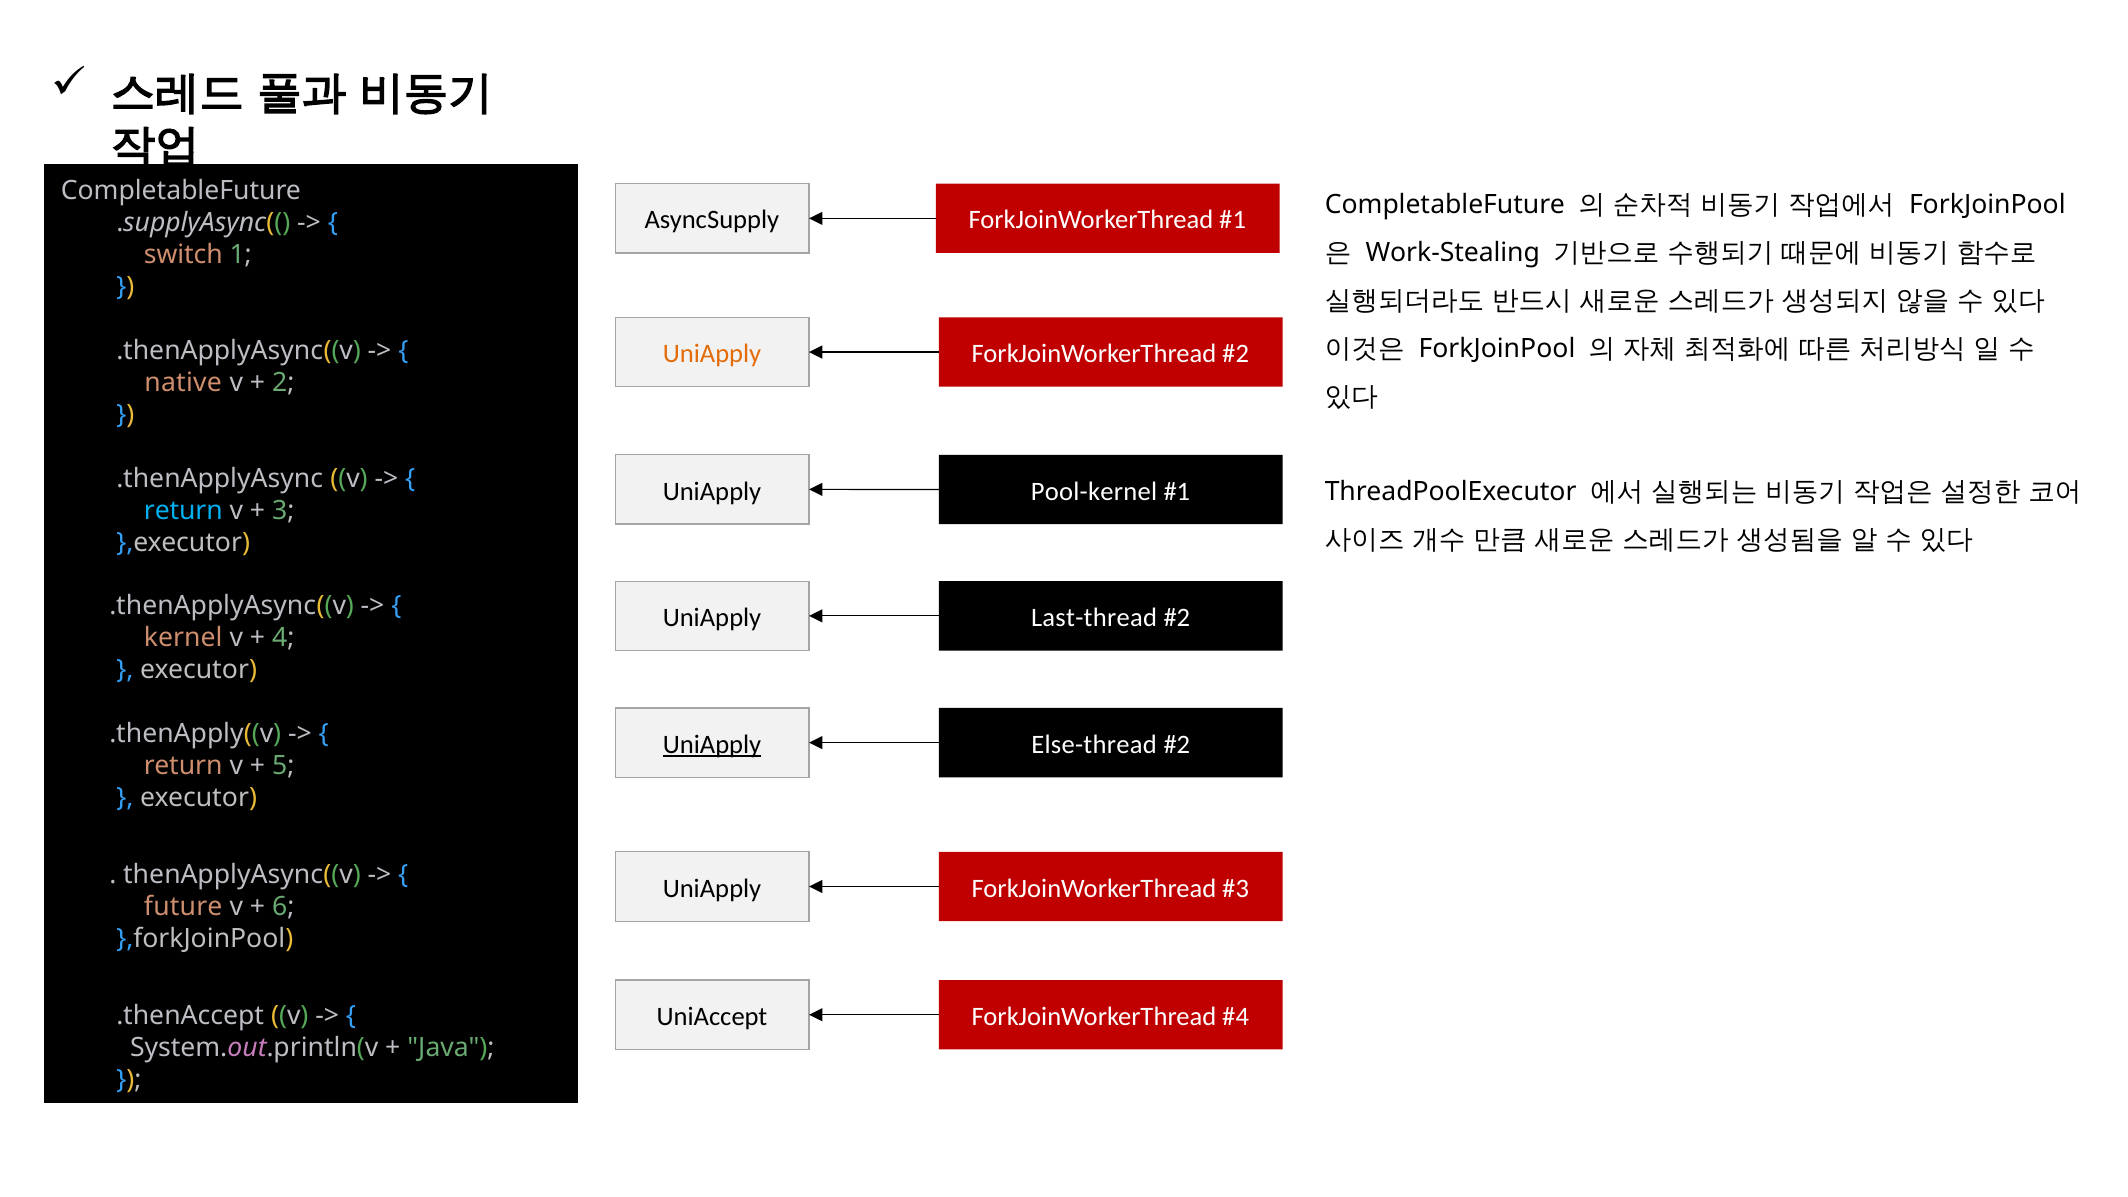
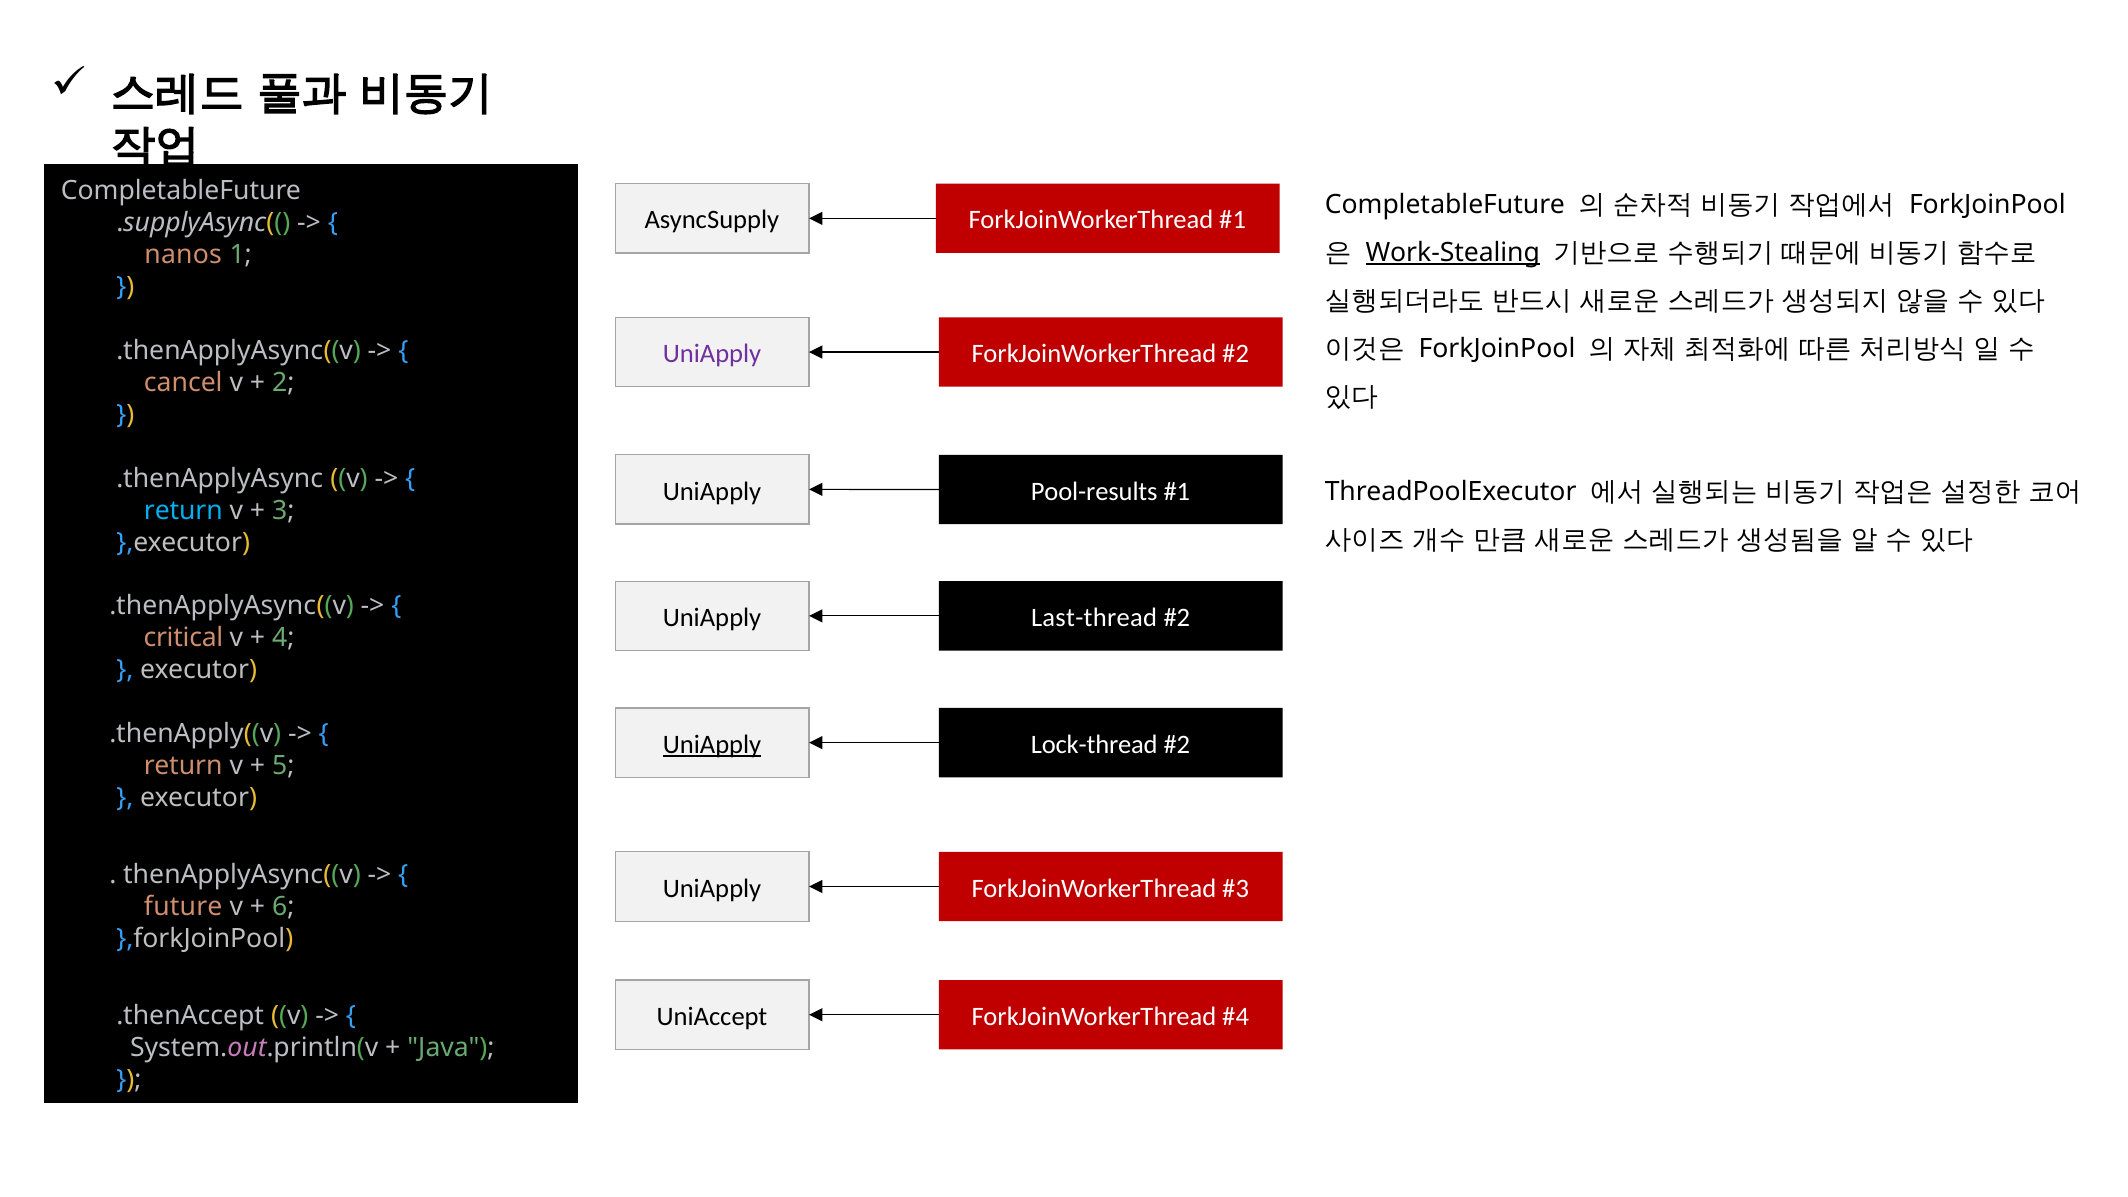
Work-Stealing underline: none -> present (1453, 253)
switch: switch -> nanos (183, 255)
UniApply colour: orange -> purple (712, 354)
native: native -> cancel (183, 383)
Pool-kernel: Pool-kernel -> Pool-results (1094, 491)
kernel: kernel -> critical (183, 638)
Else-thread: Else-thread -> Lock-thread (1094, 744)
